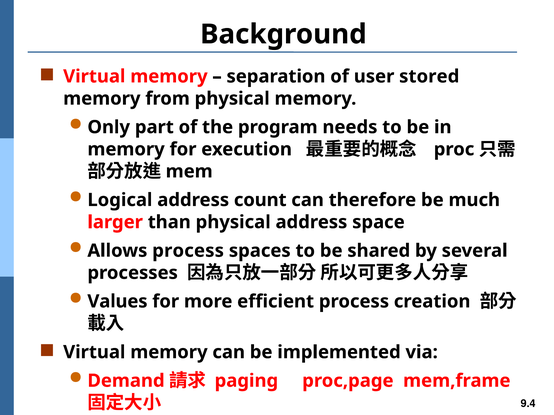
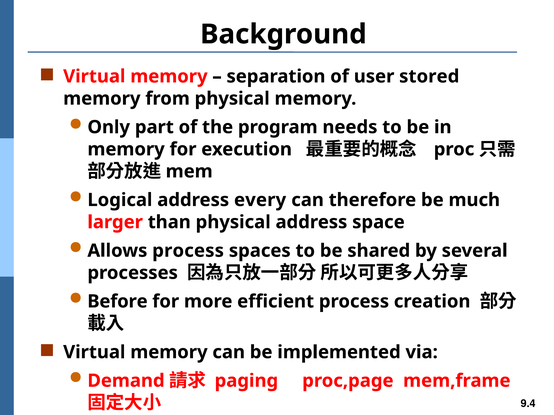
count: count -> every (260, 200)
Values: Values -> Before (117, 302)
